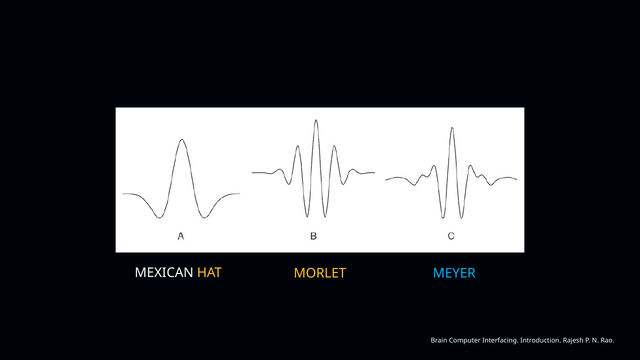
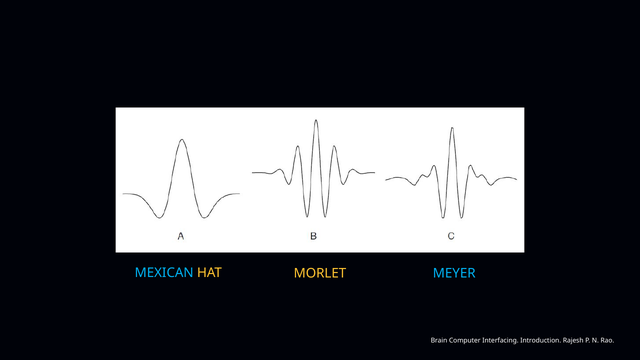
MEXICAN colour: white -> light blue (164, 273)
